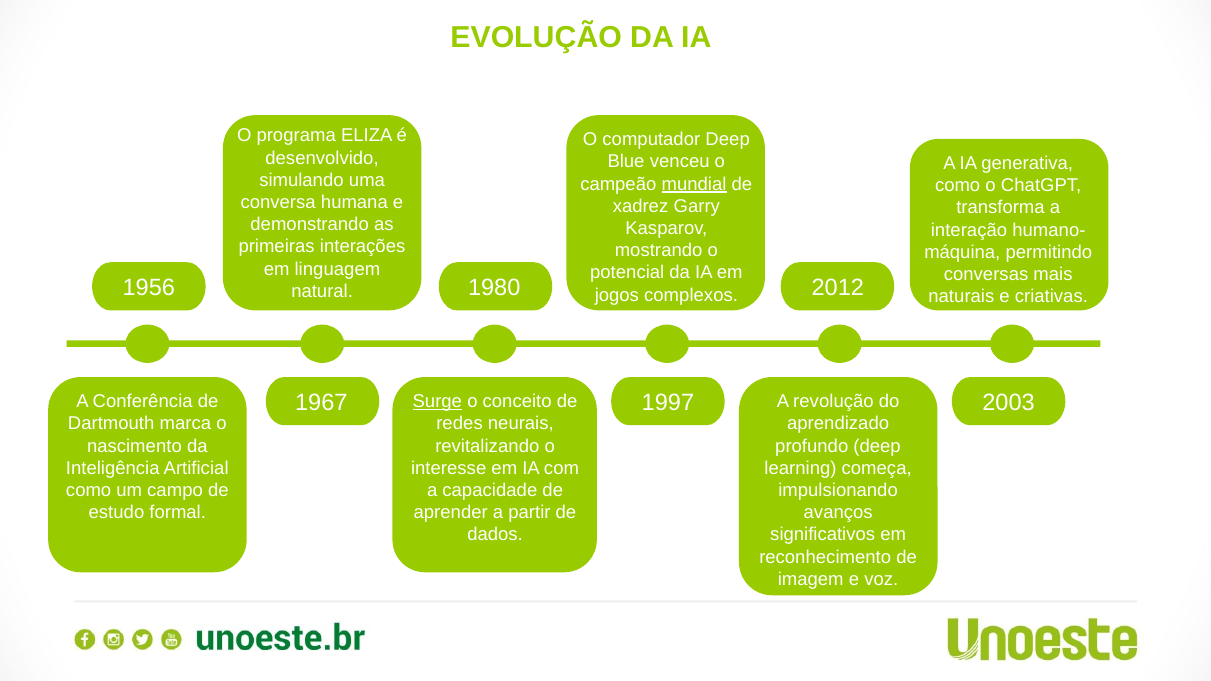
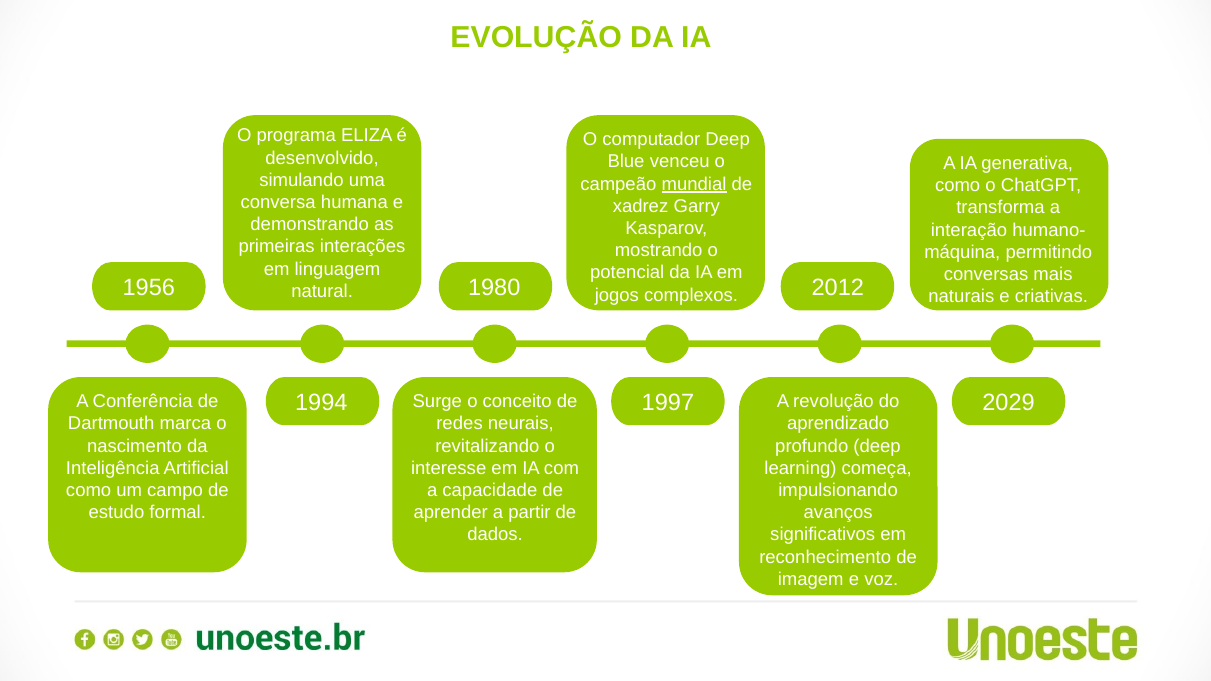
1967: 1967 -> 1994 (321, 403)
2003: 2003 -> 2029 (1009, 403)
Surge underline: present -> none (437, 402)
